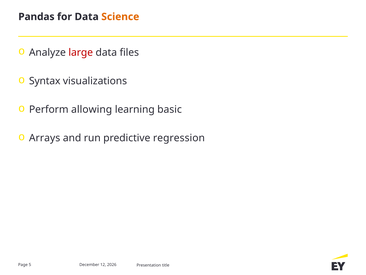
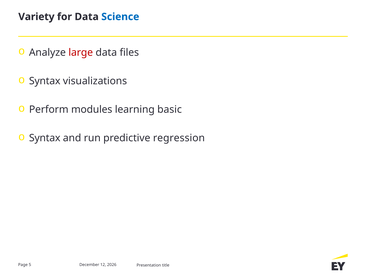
Pandas: Pandas -> Variety (36, 17)
Science colour: orange -> blue (120, 17)
allowing: allowing -> modules (92, 109)
Arrays: Arrays -> Syntax (45, 138)
